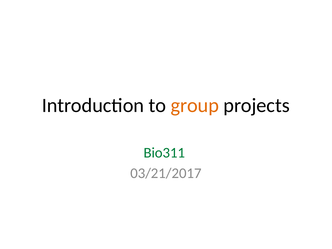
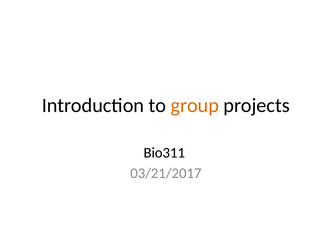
Bio311 colour: green -> black (164, 153)
